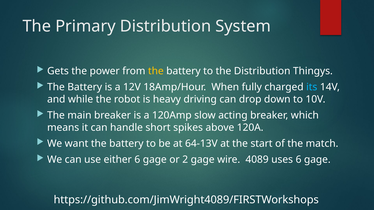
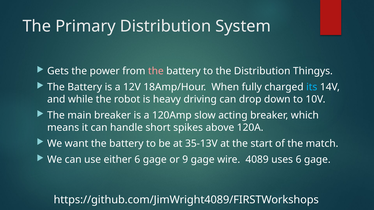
the colour: yellow -> pink (156, 71)
64-13V: 64-13V -> 35-13V (201, 144)
2: 2 -> 9 (185, 160)
